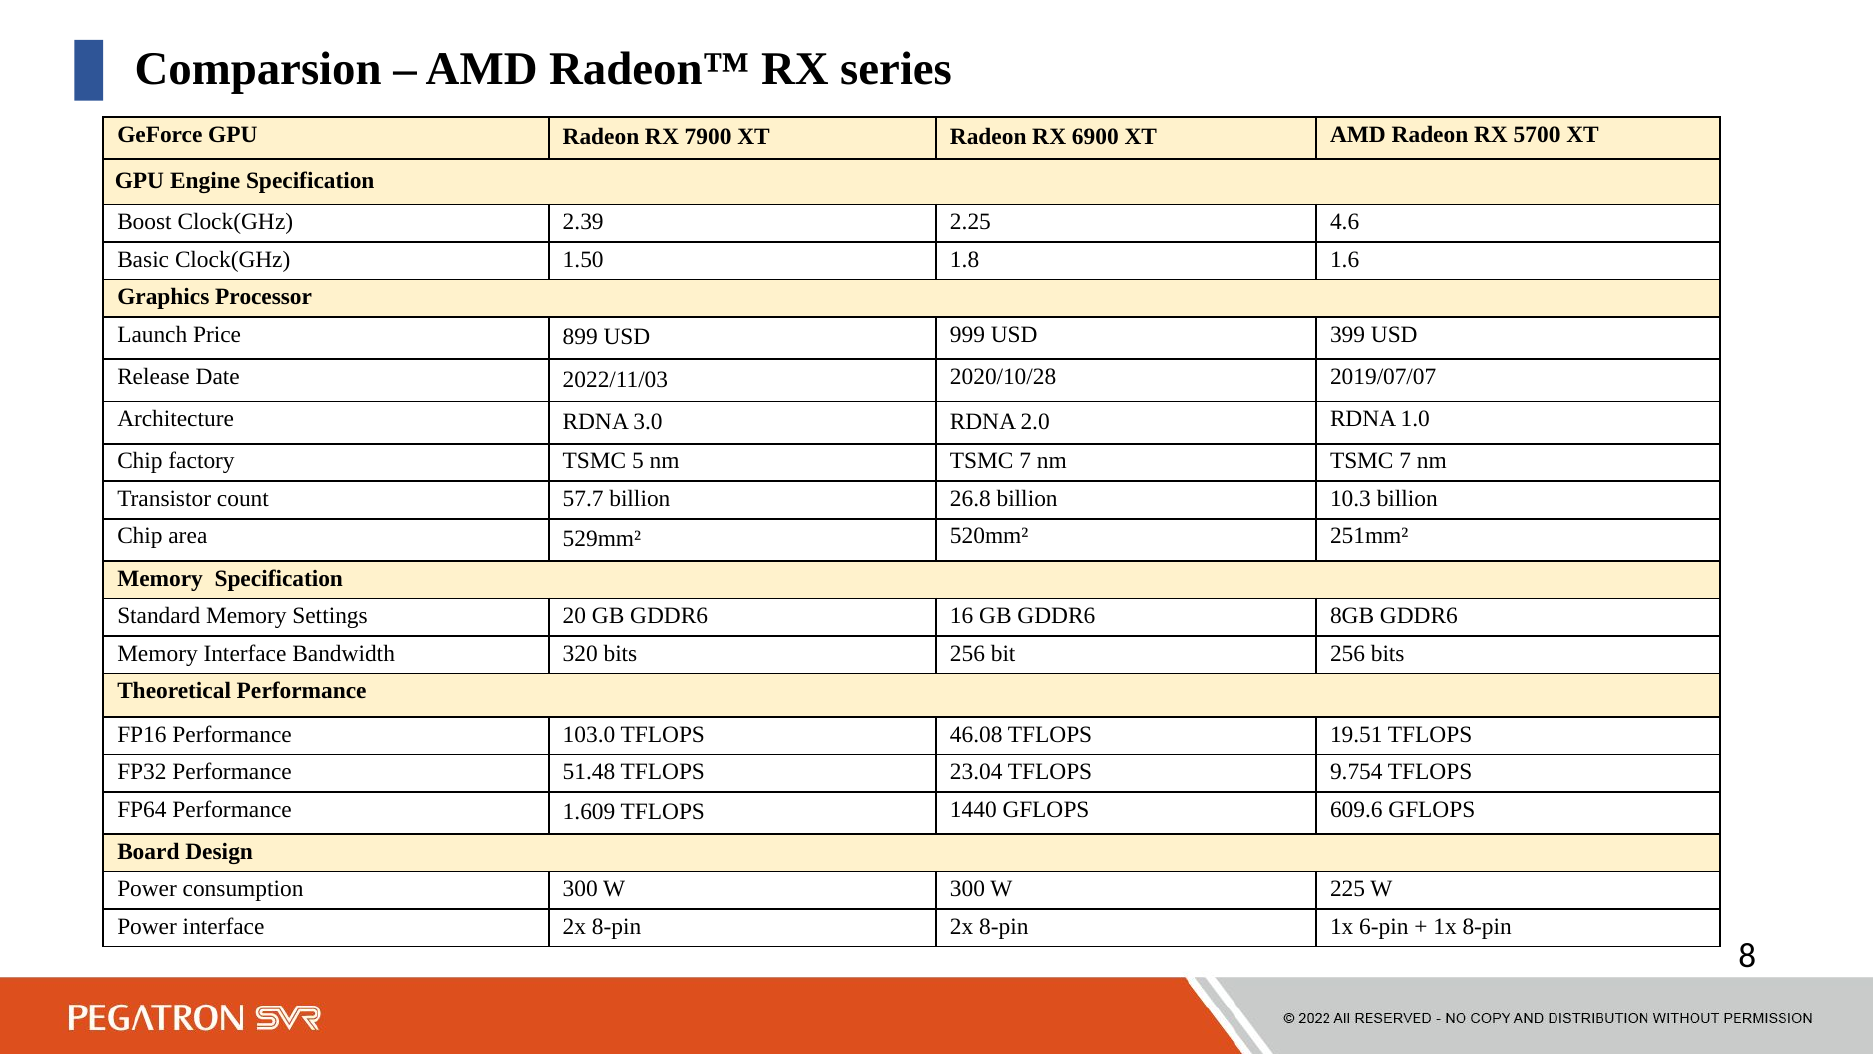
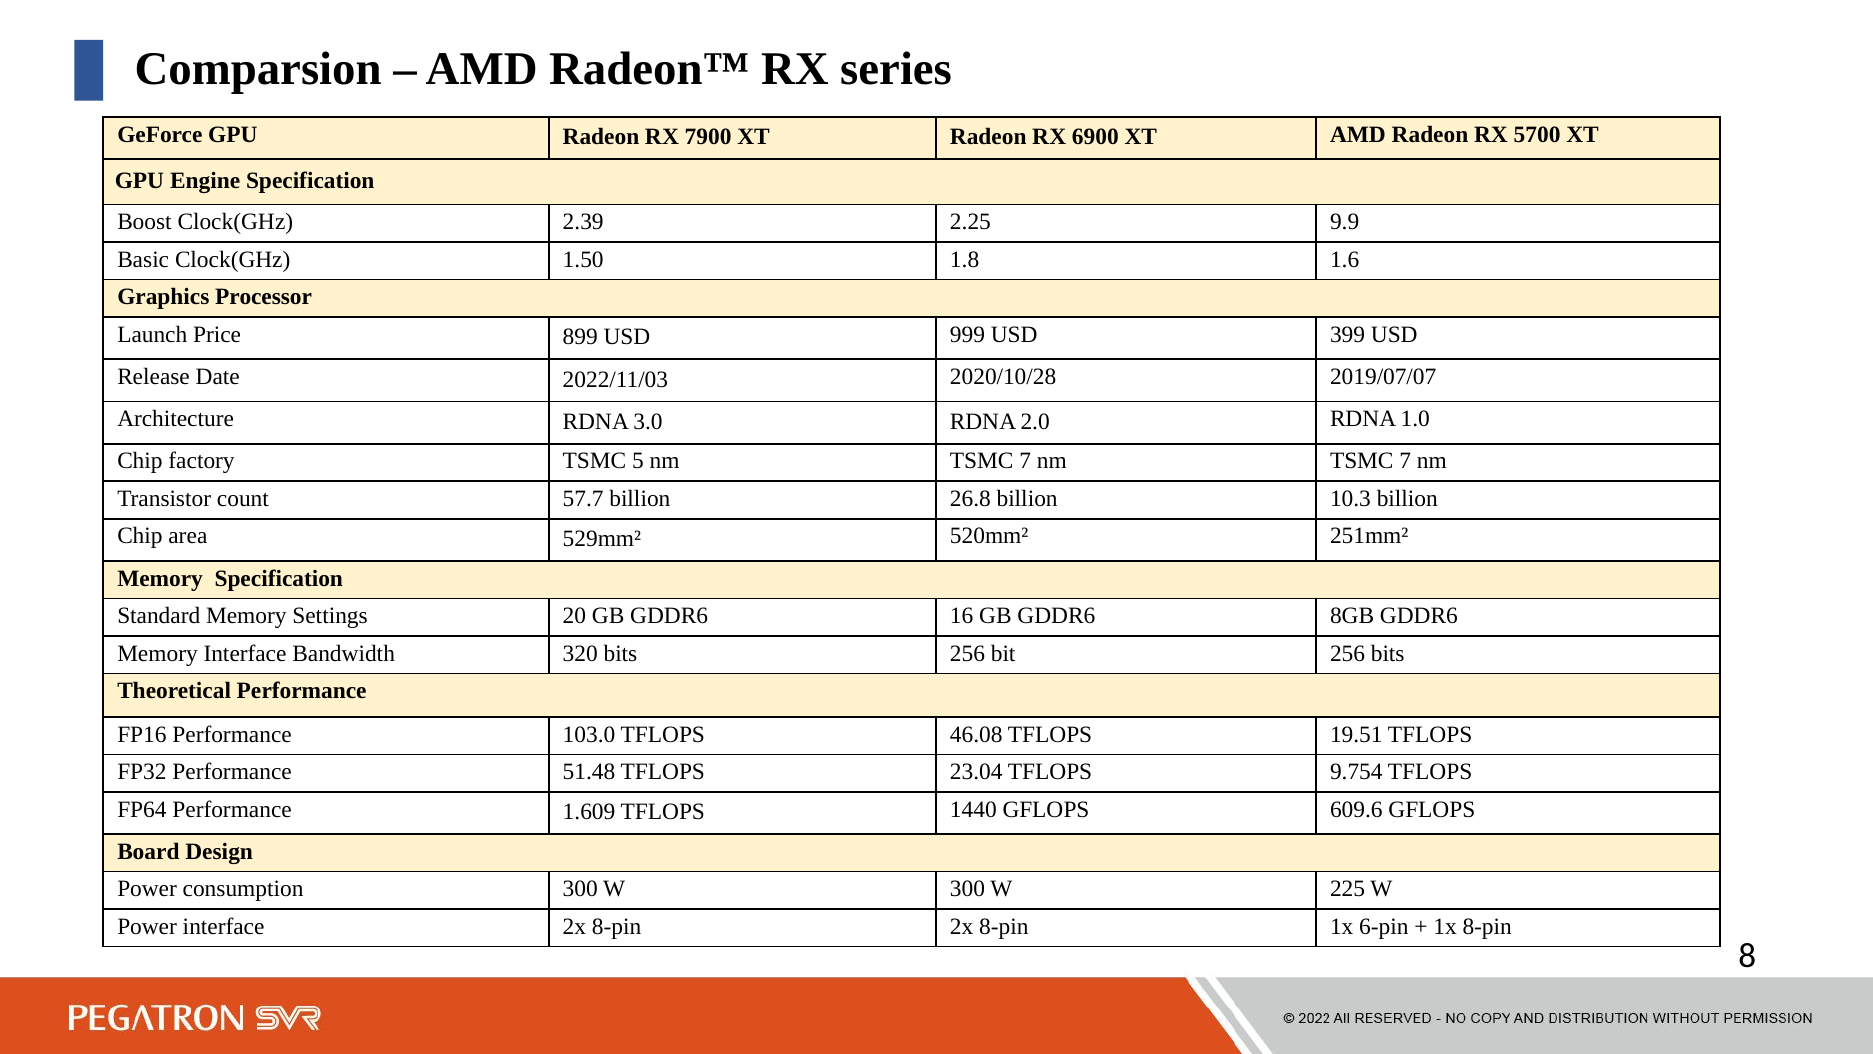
4.6: 4.6 -> 9.9 (1345, 222)
